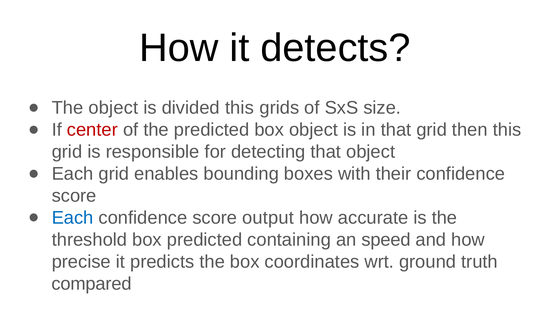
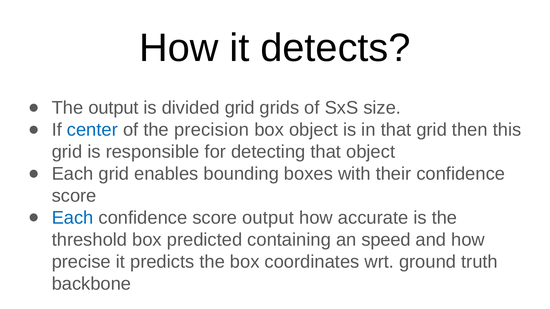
The object: object -> output (113, 108)
divided this: this -> grid (240, 108)
center colour: red -> blue (92, 130)
the predicted: predicted -> precision (212, 130)
compared: compared -> backbone (91, 284)
